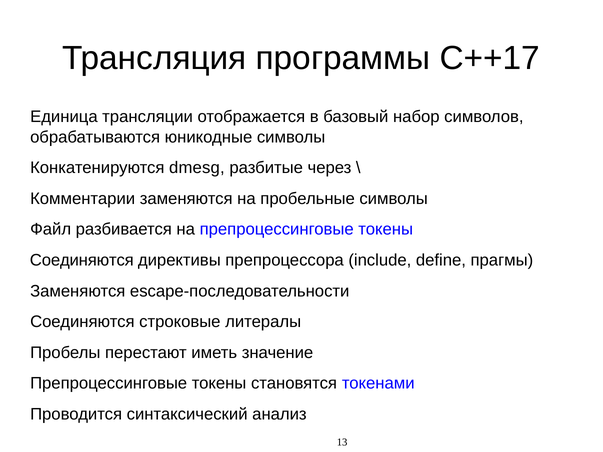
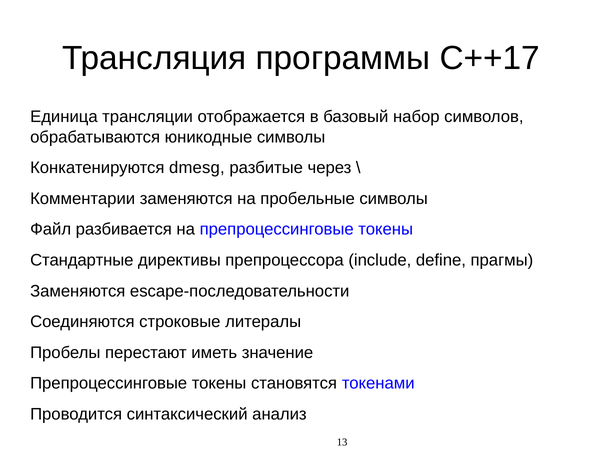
Соединяются: Соединяются -> Стандартные (82, 260)
